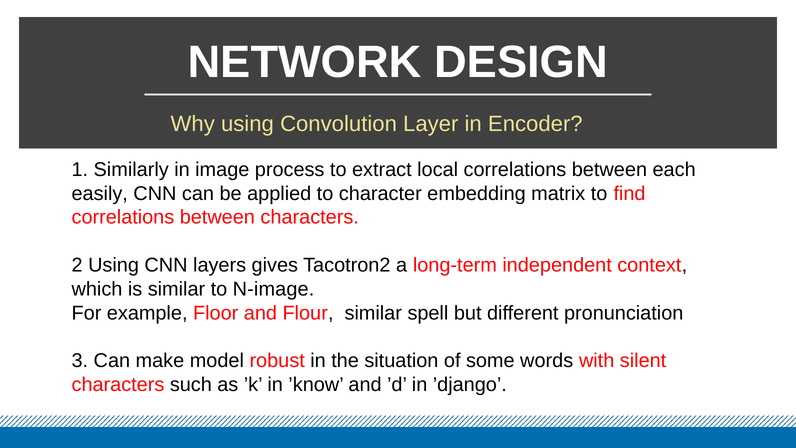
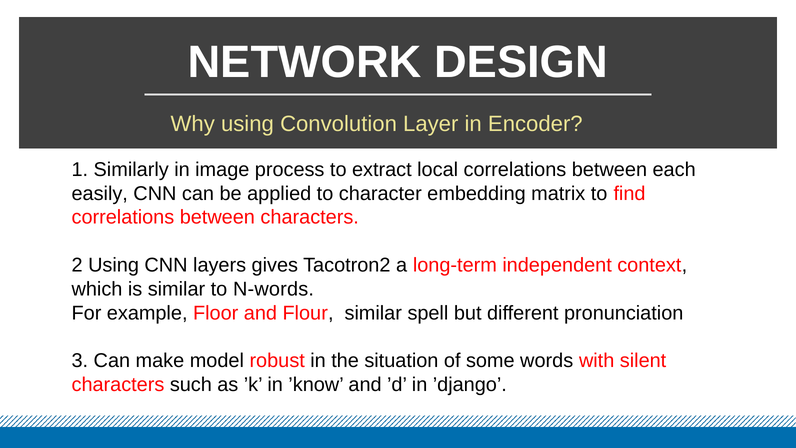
N-image: N-image -> N-words (273, 289)
